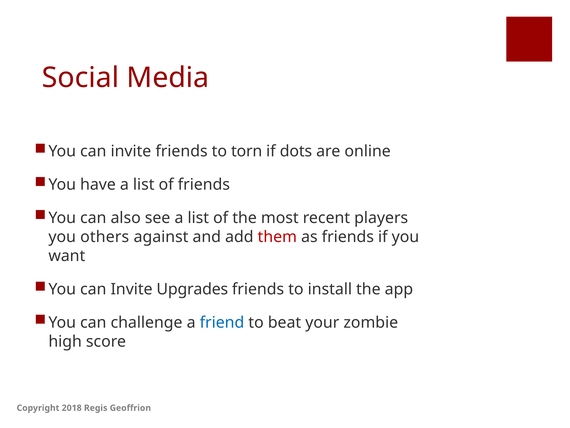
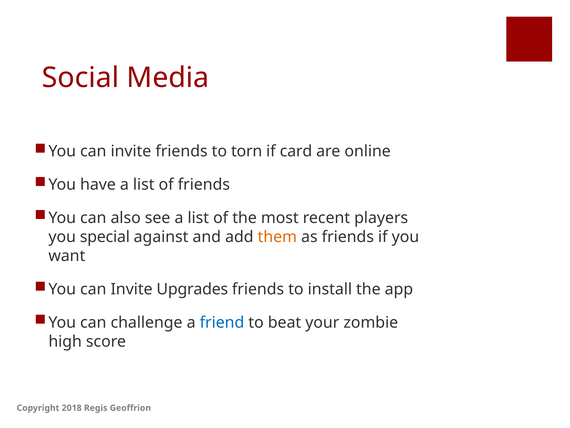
dots: dots -> card (296, 151)
others: others -> special (105, 237)
them colour: red -> orange (277, 237)
